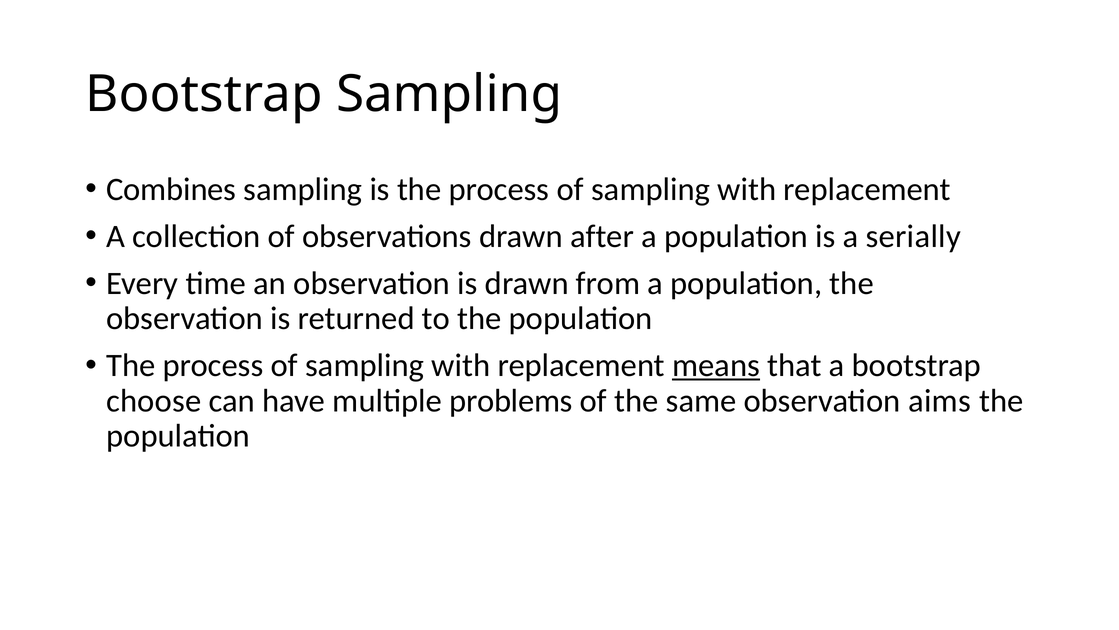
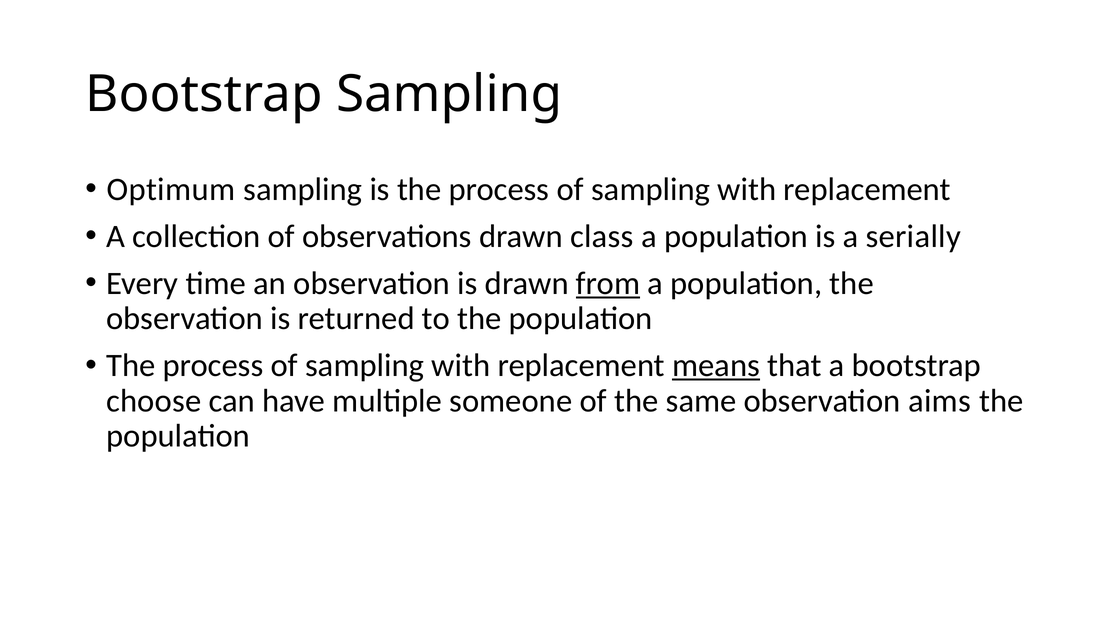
Combines: Combines -> Optimum (171, 189)
after: after -> class (602, 236)
from underline: none -> present (608, 283)
problems: problems -> someone (511, 400)
